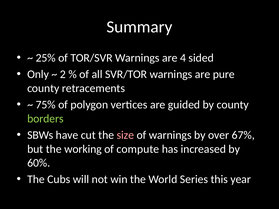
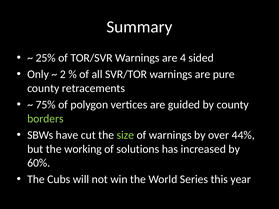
size colour: pink -> light green (125, 135)
67%: 67% -> 44% (243, 135)
compute: compute -> solutions (138, 149)
